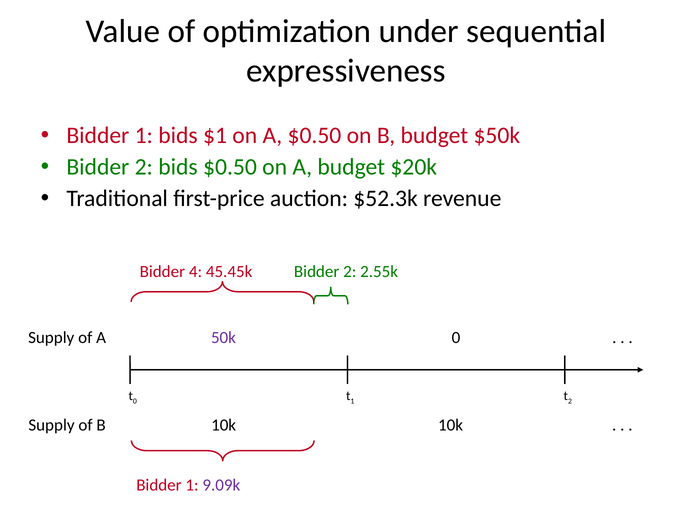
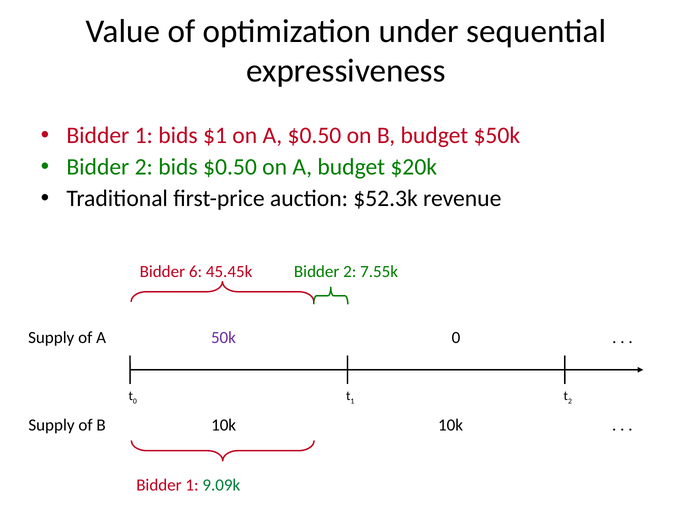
4: 4 -> 6 (195, 272)
2.55k: 2.55k -> 7.55k (379, 272)
9.09k colour: purple -> green (221, 485)
